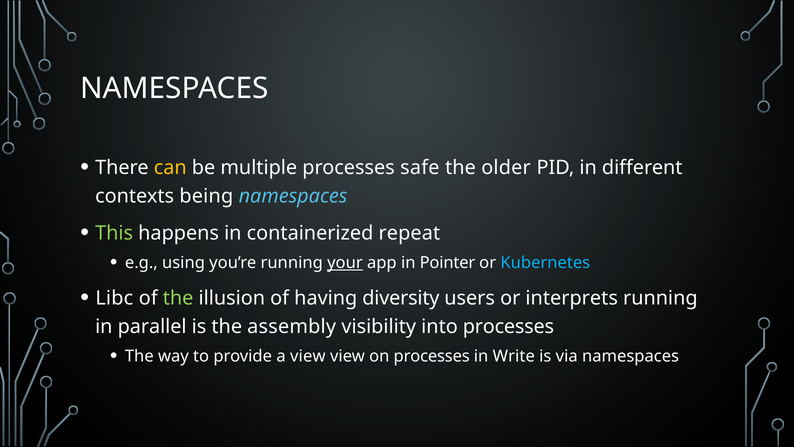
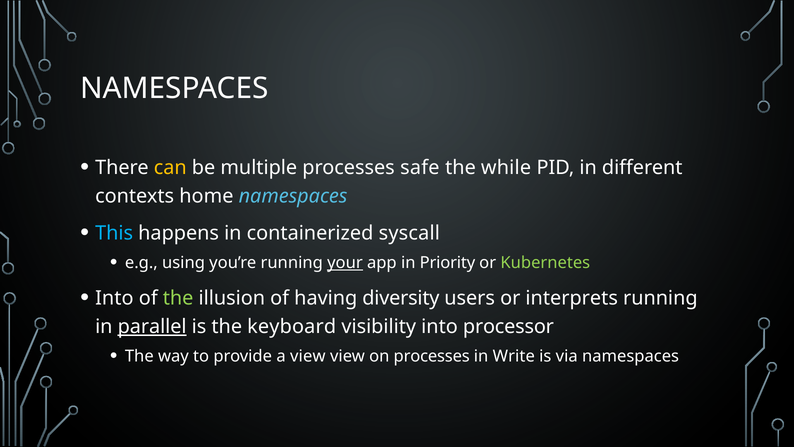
older: older -> while (506, 168)
being: being -> home (206, 196)
This colour: light green -> light blue (114, 233)
repeat: repeat -> syscall (409, 233)
Pointer: Pointer -> Priority (447, 263)
Kubernetes colour: light blue -> light green (545, 263)
Libc: Libc -> Into (114, 298)
parallel underline: none -> present (152, 326)
assembly: assembly -> keyboard (292, 326)
into processes: processes -> processor (508, 326)
